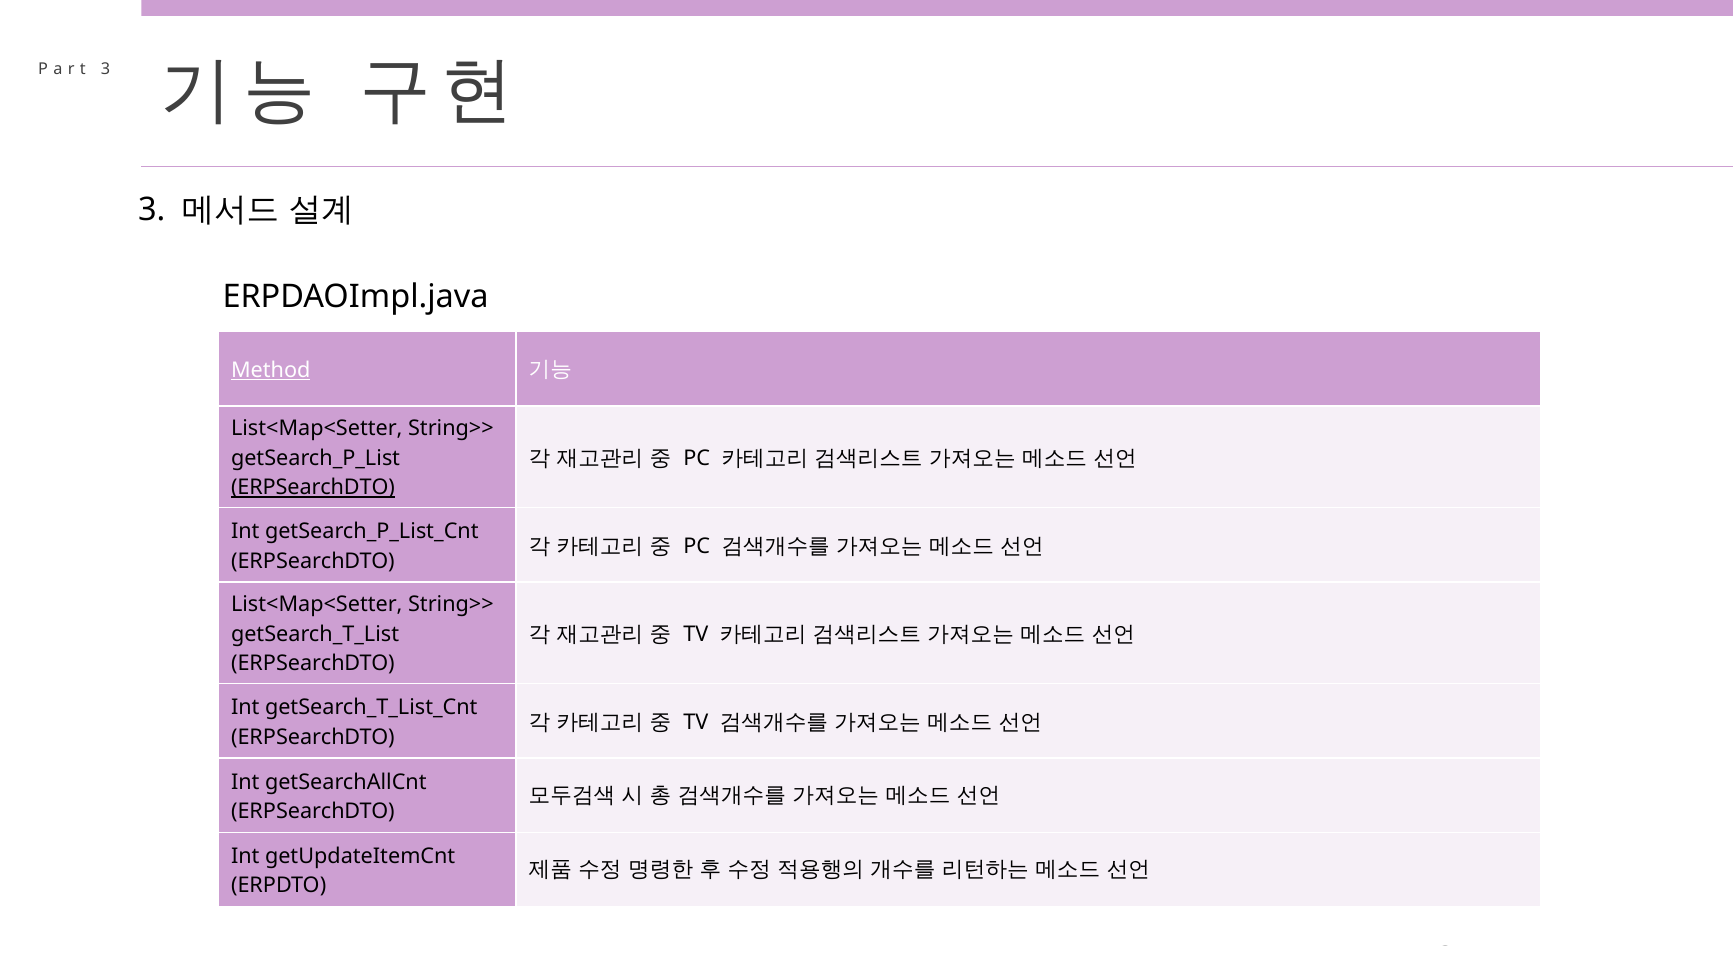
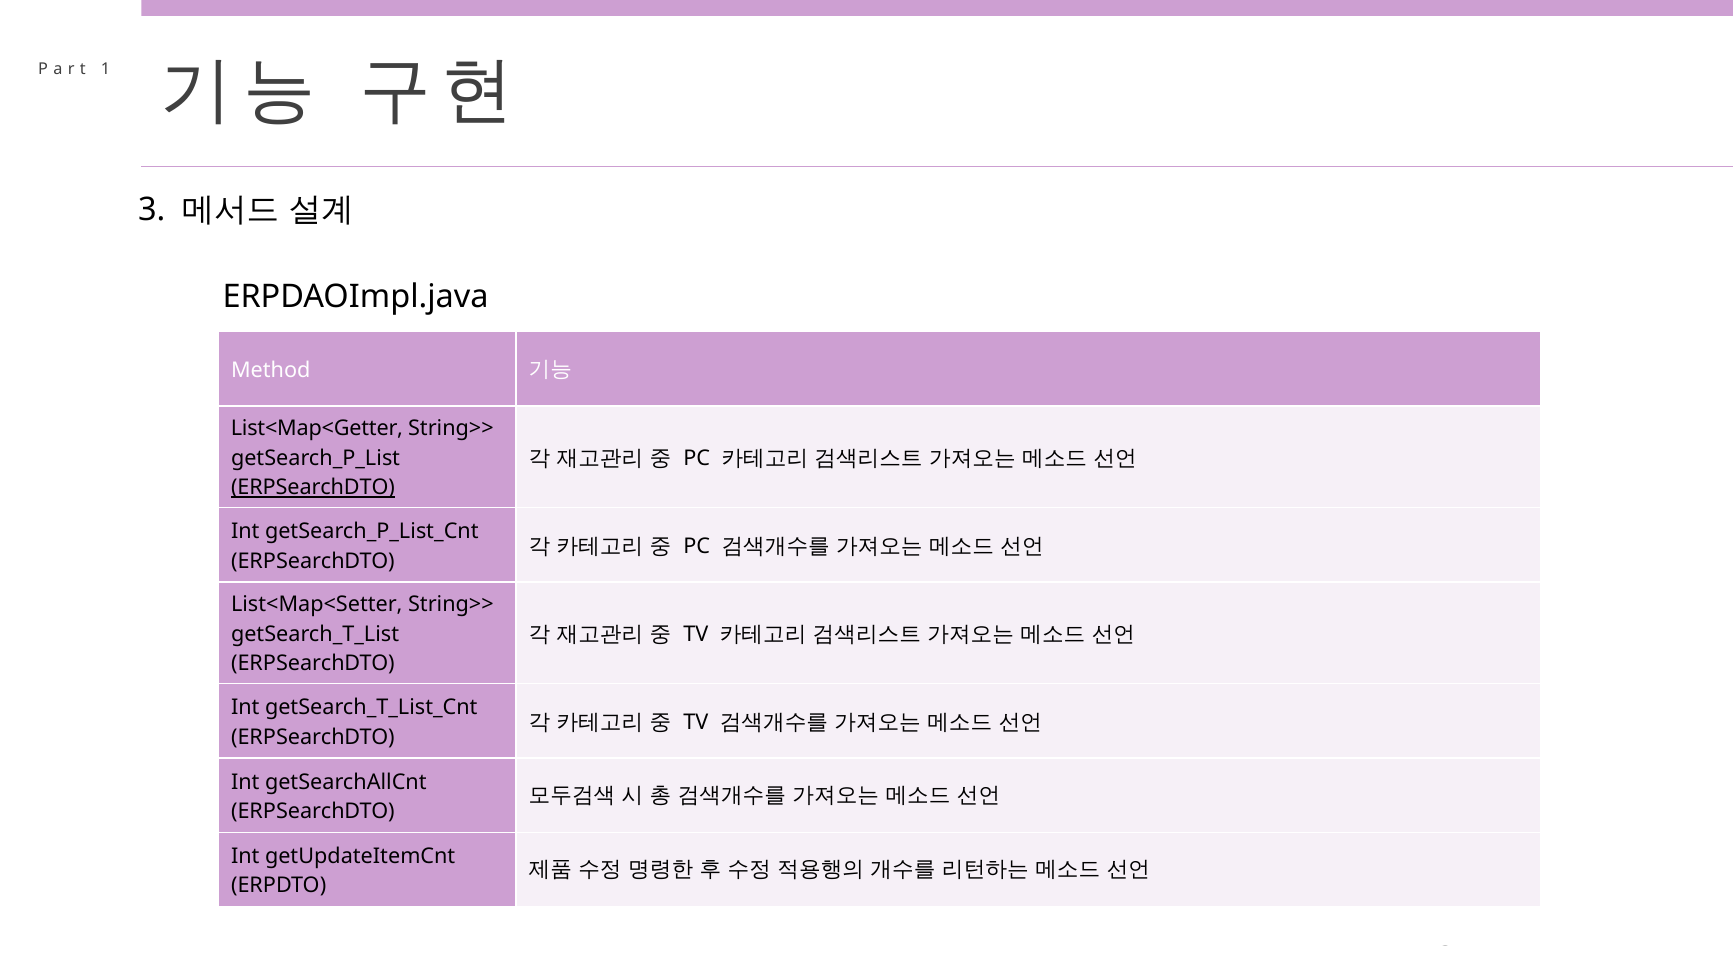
3: 3 -> 1 (105, 69)
Method underline: present -> none (271, 370)
List<Map<Setter: List<Map<Setter -> List<Map<Getter (317, 429)
